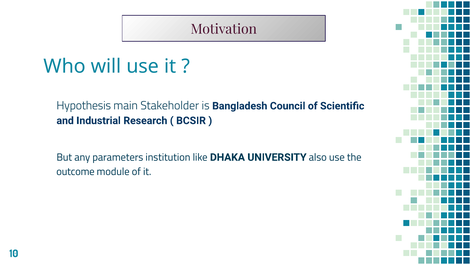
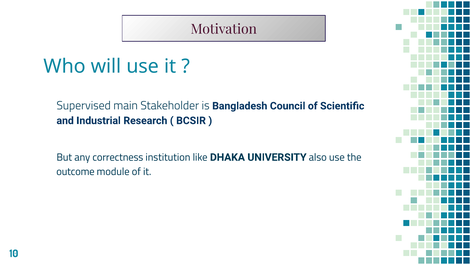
Hypothesis: Hypothesis -> Supervised (84, 106)
parameters: parameters -> correctness (118, 157)
